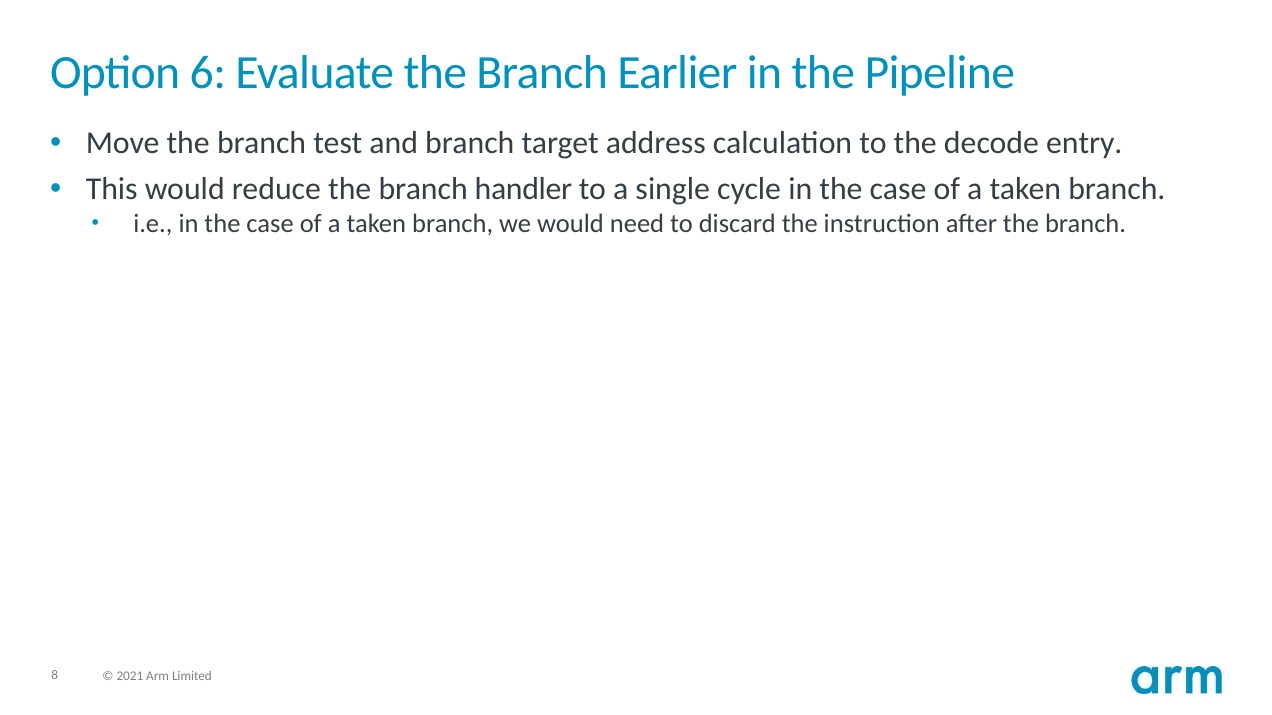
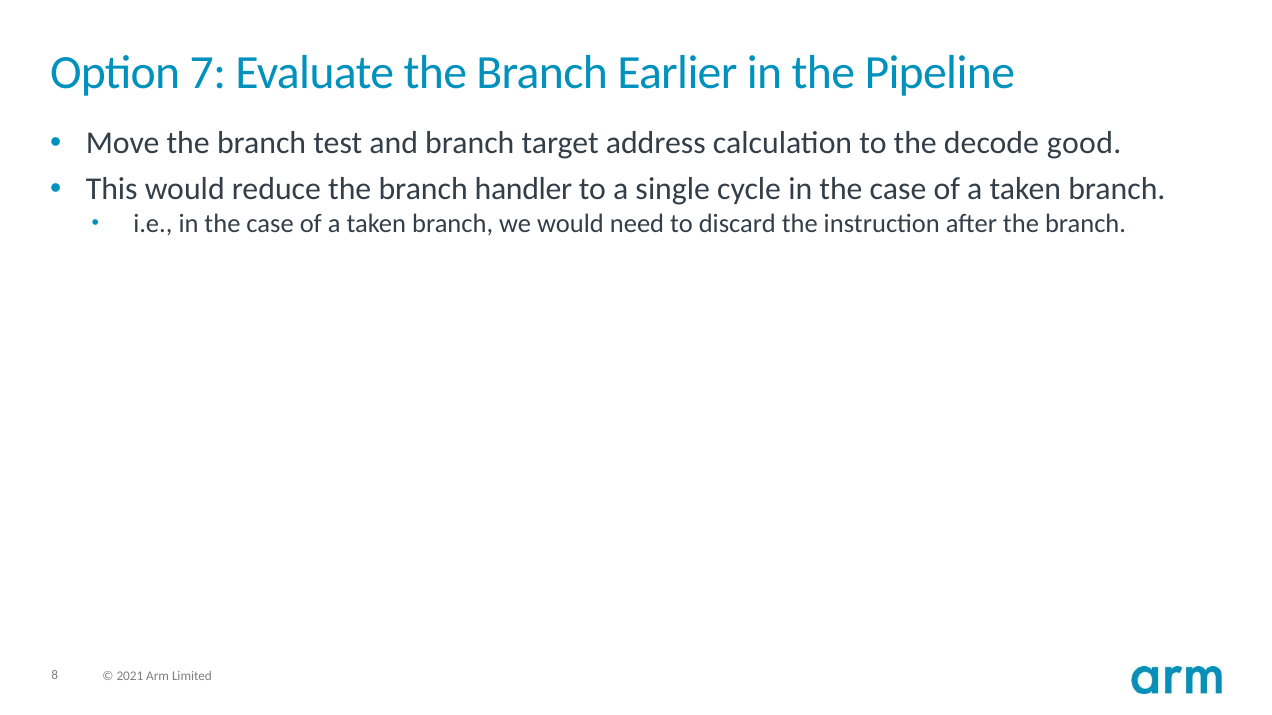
6: 6 -> 7 (208, 73)
entry: entry -> good (1084, 143)
